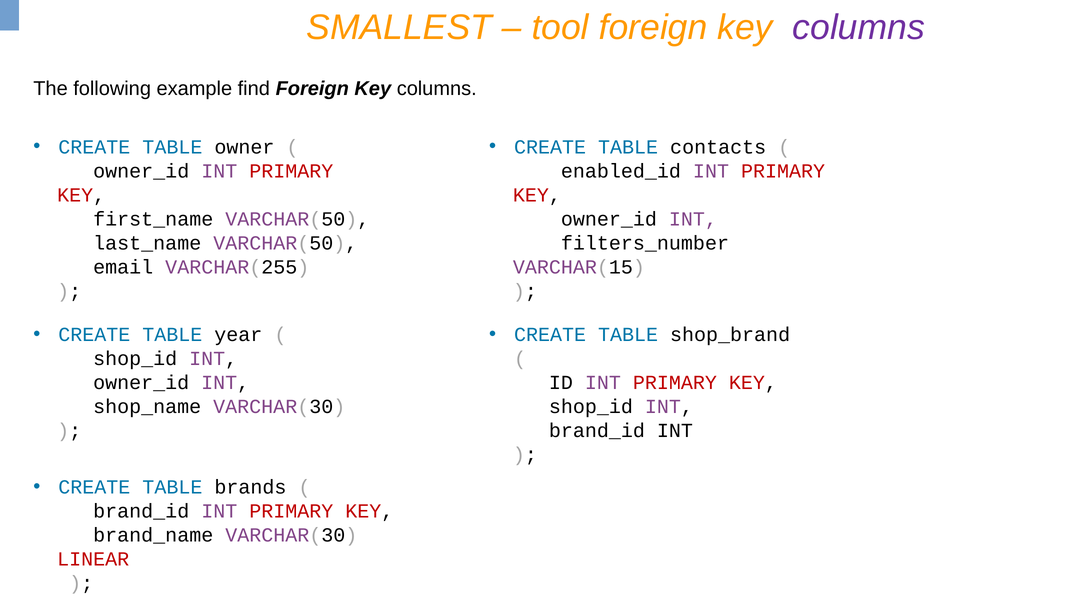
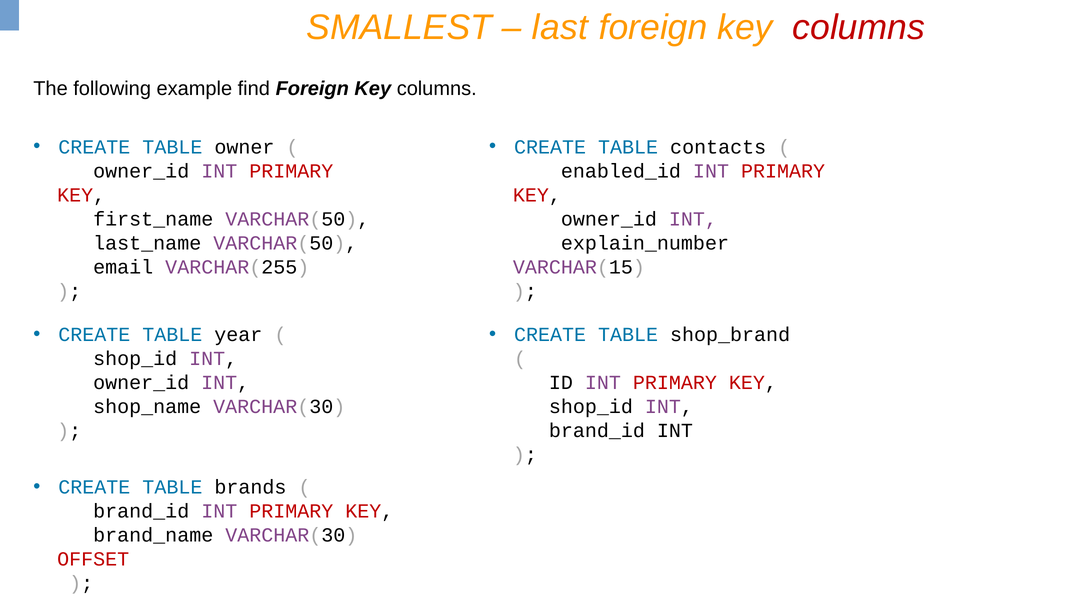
tool: tool -> last (560, 28)
columns colour: purple -> red (859, 28)
filters_number: filters_number -> explain_number (645, 243)
LINEAR: LINEAR -> OFFSET (93, 559)
